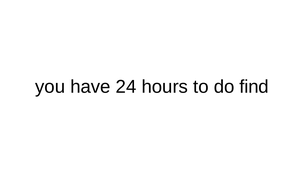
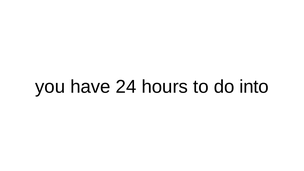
find: find -> into (254, 87)
